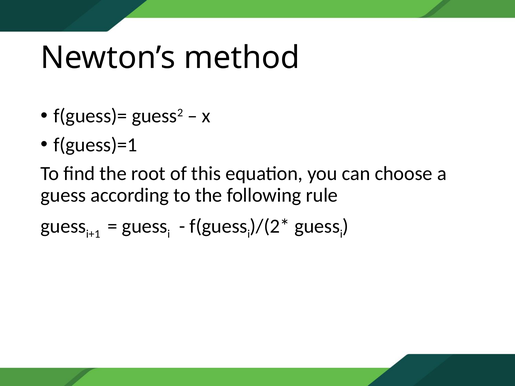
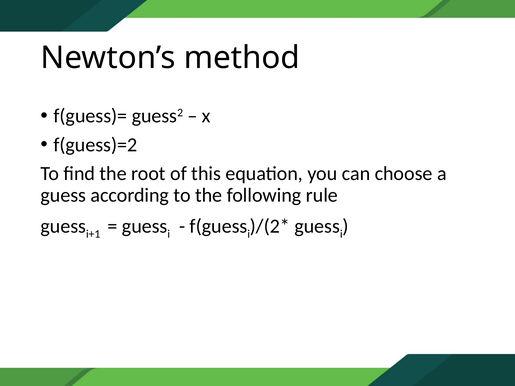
f(guess)=1: f(guess)=1 -> f(guess)=2 (95, 145)
